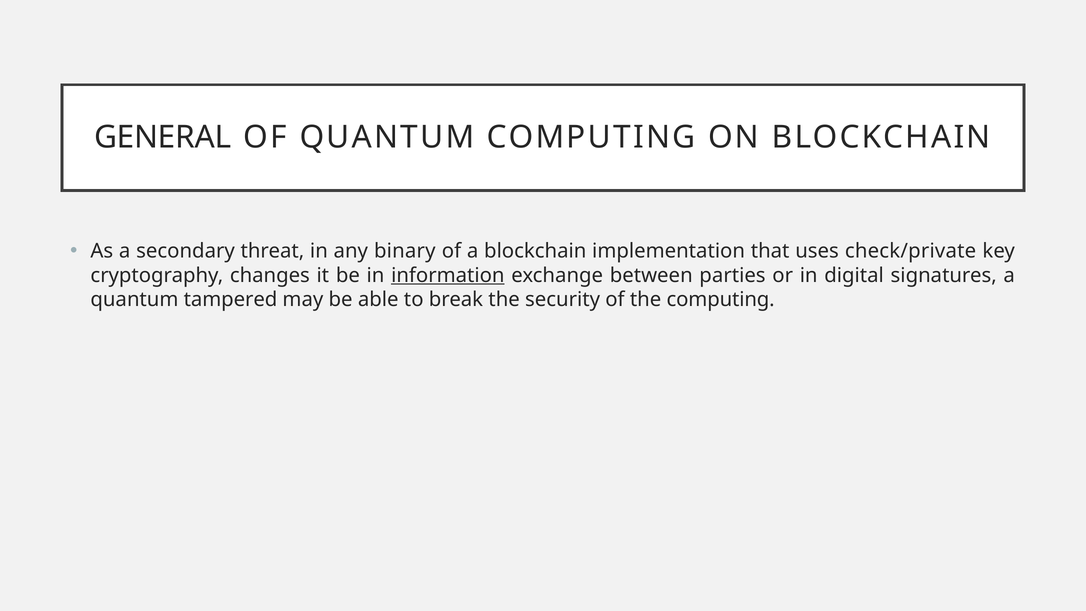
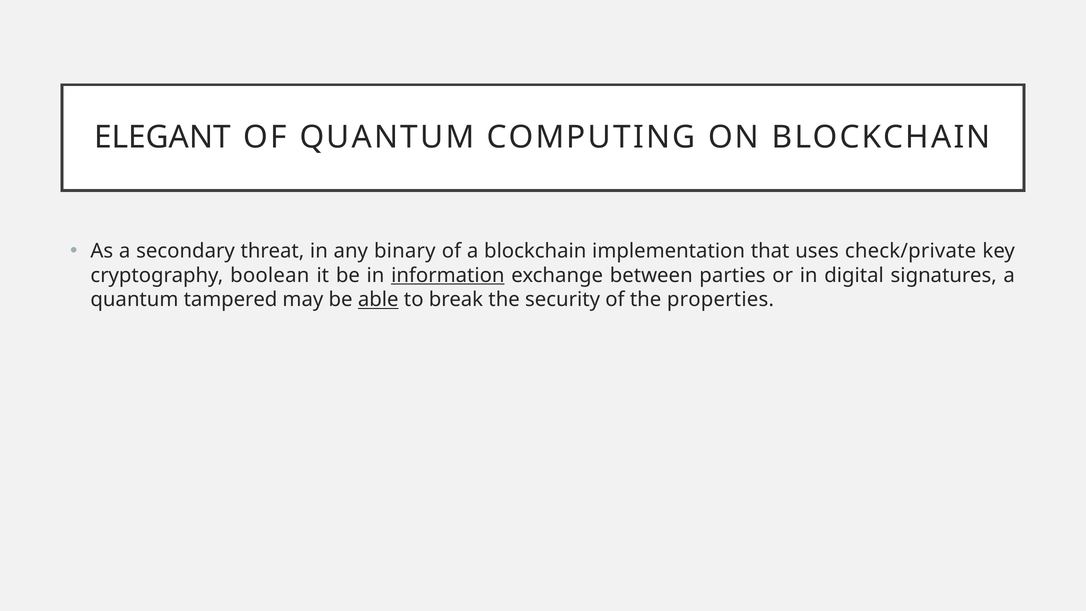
GENERAL: GENERAL -> ELEGANT (163, 137)
changes: changes -> boolean (270, 275)
able underline: none -> present (378, 300)
the computing: computing -> properties (720, 300)
